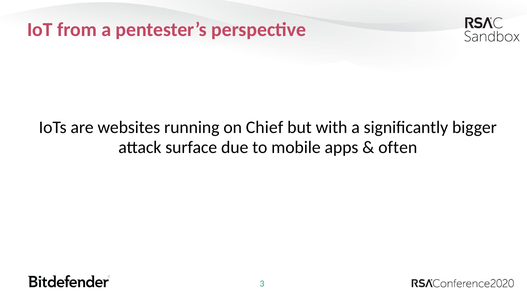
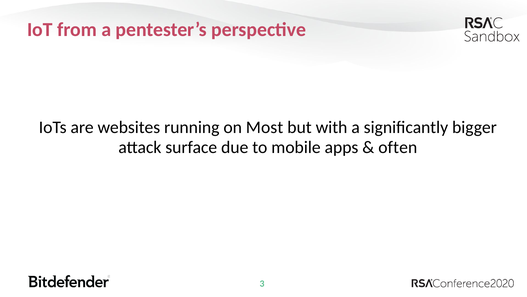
Chief: Chief -> Most (265, 127)
